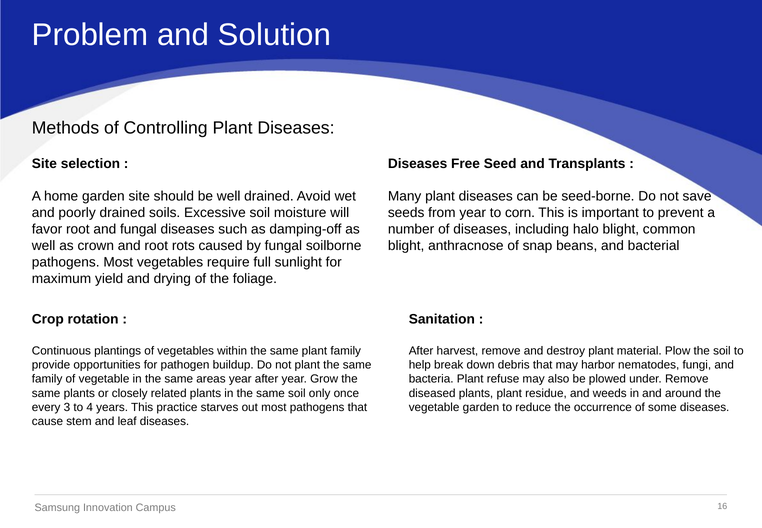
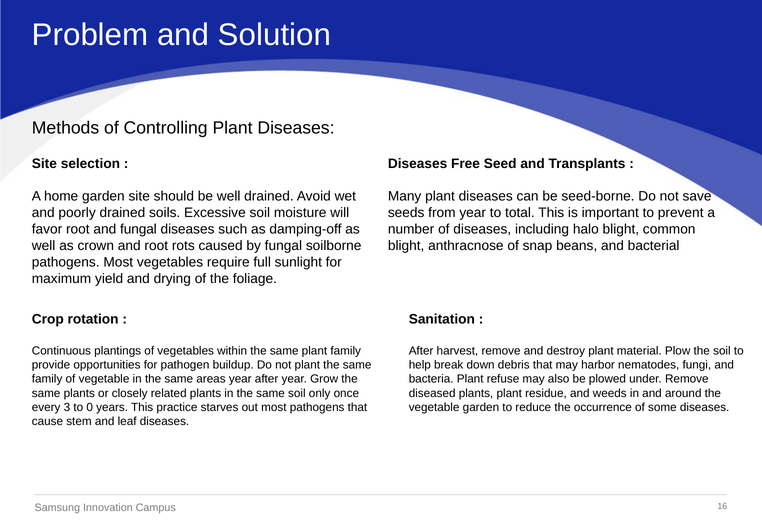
corn: corn -> total (520, 213)
4: 4 -> 0 (90, 407)
